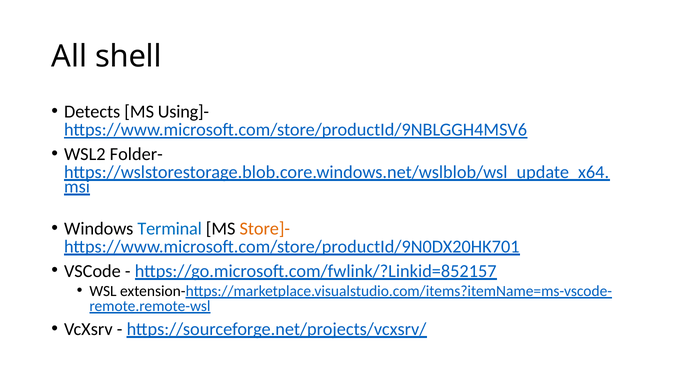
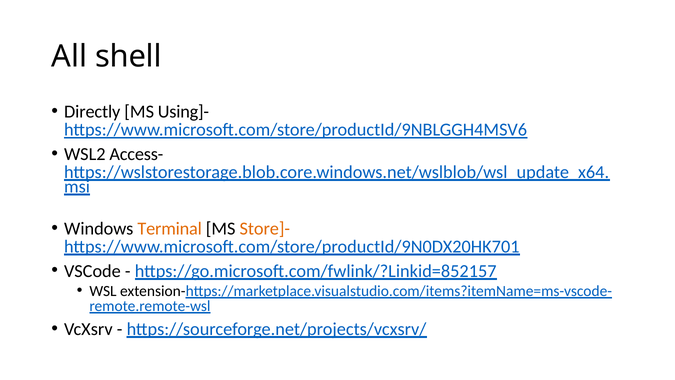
Detects: Detects -> Directly (92, 112)
Folder-: Folder- -> Access- (136, 154)
Terminal colour: blue -> orange (170, 228)
